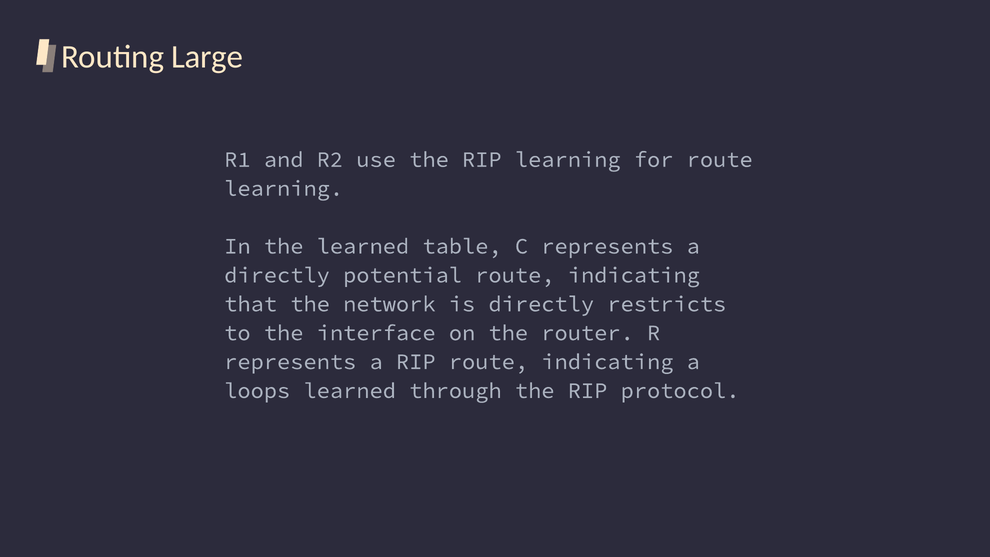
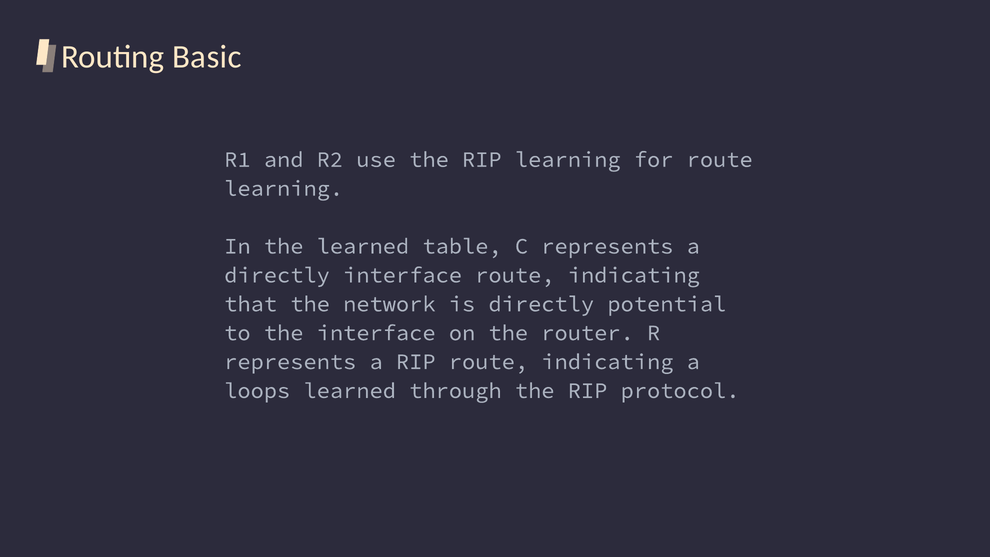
Large: Large -> Basic (207, 57)
directly potential: potential -> interface (403, 275)
restricts: restricts -> potential (667, 304)
